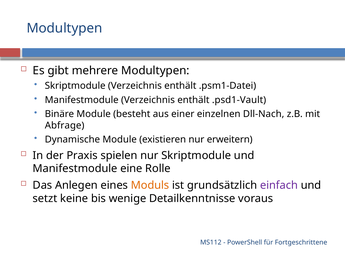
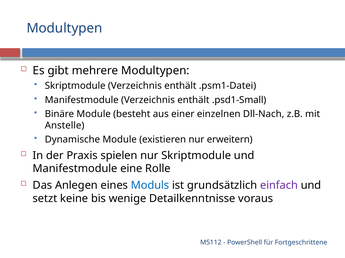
.psd1-Vault: .psd1-Vault -> .psd1-Small (239, 100)
Abfrage: Abfrage -> Anstelle (65, 126)
Moduls colour: orange -> blue (150, 186)
